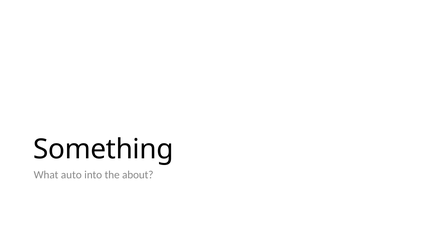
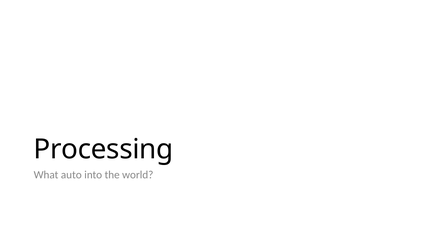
Something: Something -> Processing (103, 150)
about: about -> world (138, 175)
